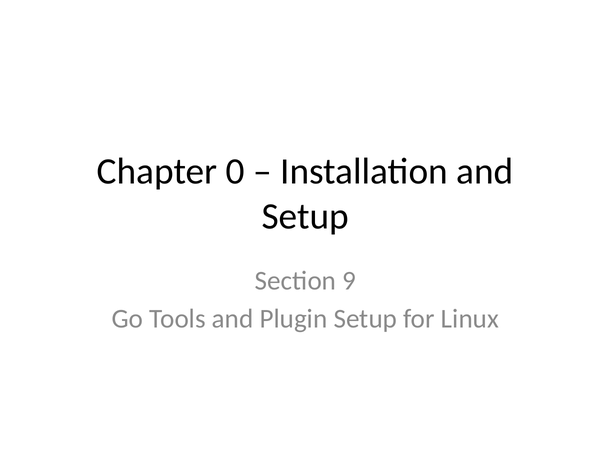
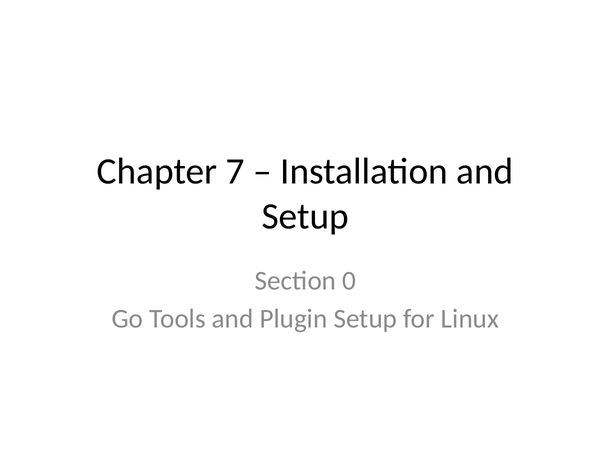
0: 0 -> 7 (235, 172)
9: 9 -> 0 (349, 281)
